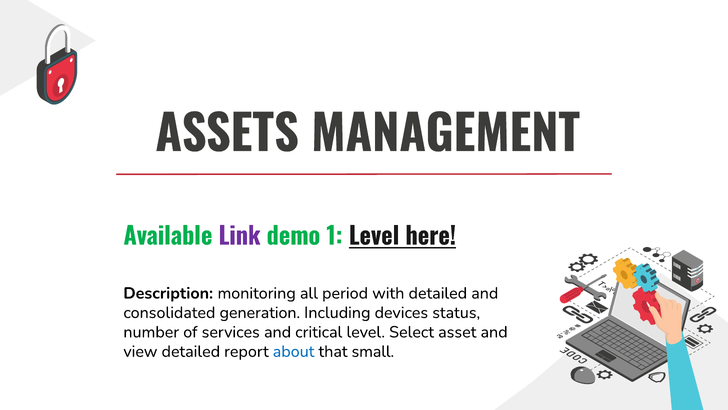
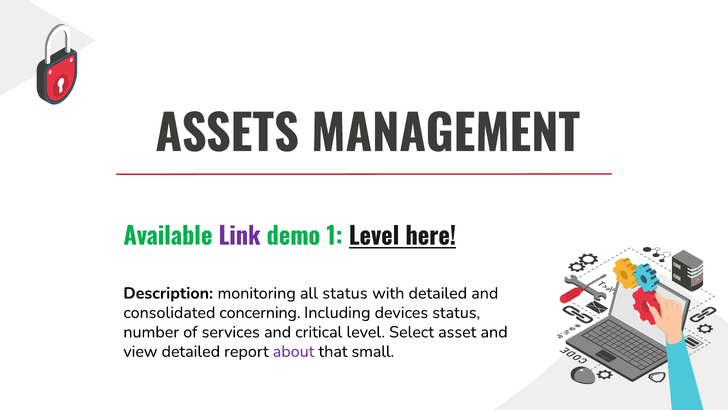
all period: period -> status (345, 293)
generation: generation -> concerning (260, 312)
about colour: blue -> purple (294, 351)
